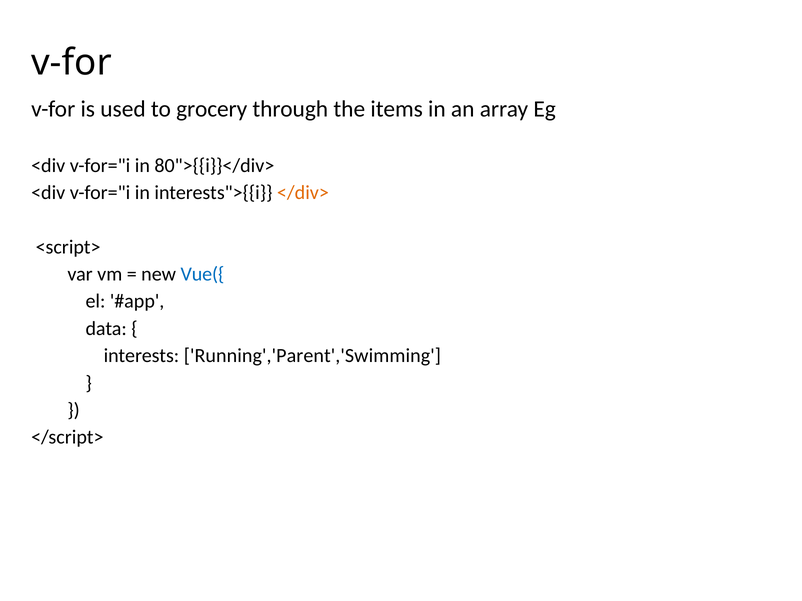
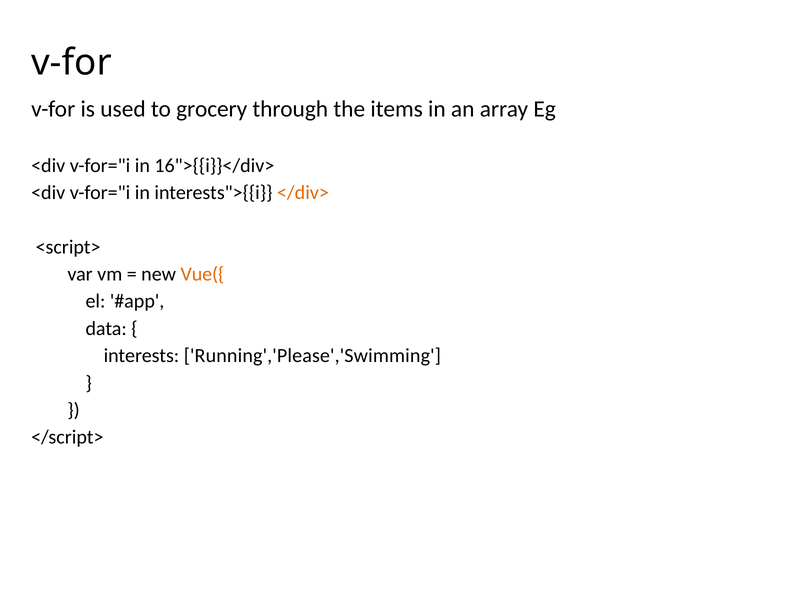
80">{{i}}</div>: 80">{{i}}</div> -> 16">{{i}}</div> (214, 166)
Vue({ colour: blue -> orange (202, 274)
Running','Parent','Swimming: Running','Parent','Swimming -> Running','Please','Swimming (312, 356)
